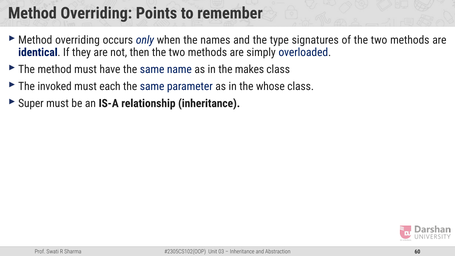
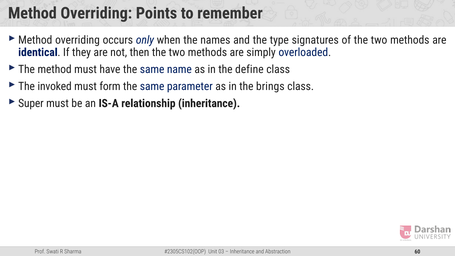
makes: makes -> define (249, 69)
each: each -> form (110, 86)
whose: whose -> brings (270, 86)
